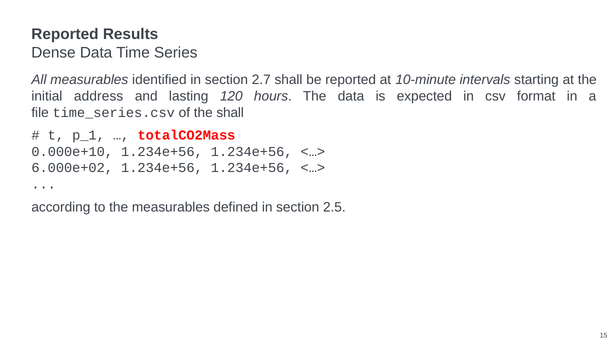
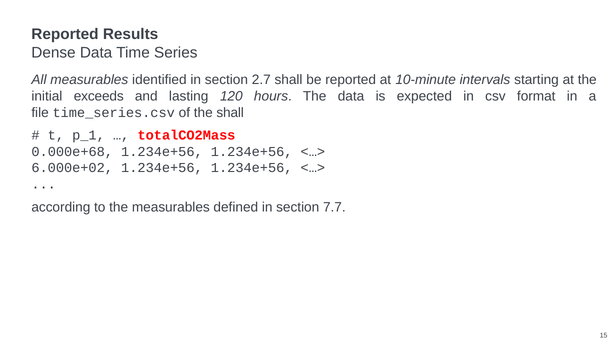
address: address -> exceeds (99, 96)
0.000e+10: 0.000e+10 -> 0.000e+68 (72, 152)
2.5: 2.5 -> 7.7 (334, 207)
